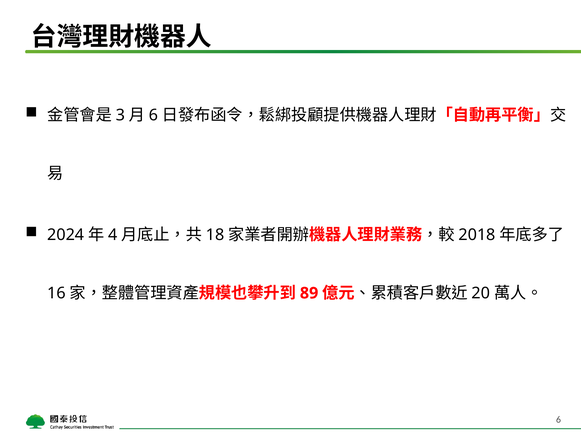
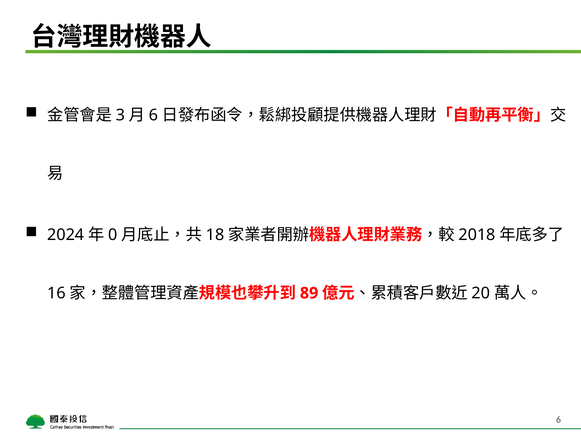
4: 4 -> 0 (113, 235)
